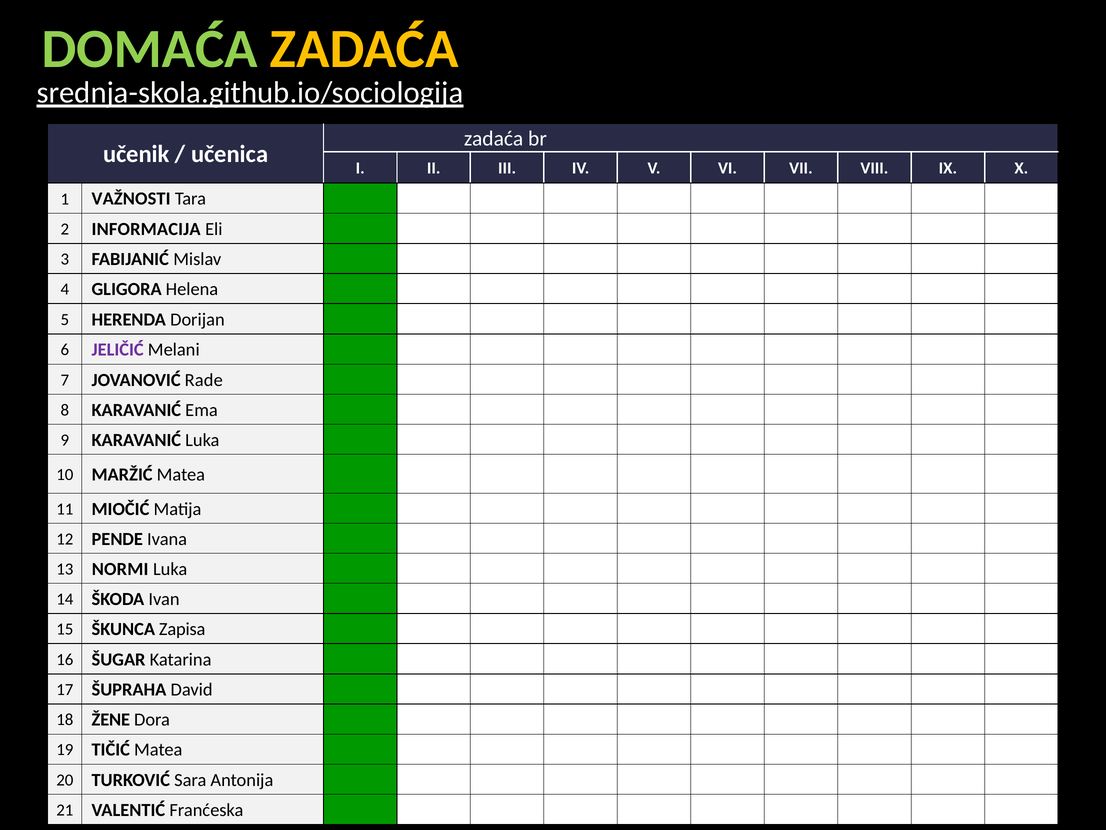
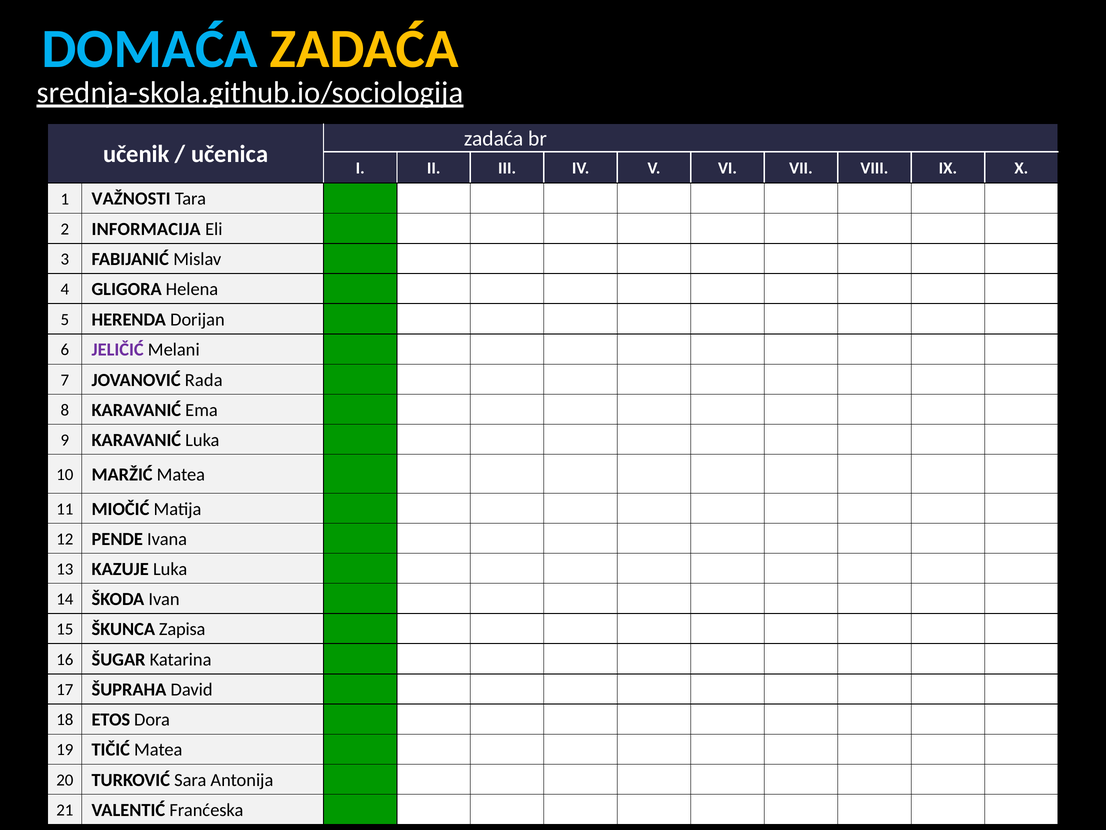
DOMAĆA colour: light green -> light blue (150, 49)
Rade: Rade -> Rada (204, 380)
NORMI: NORMI -> KAZUJE (120, 569)
ŽENE: ŽENE -> ETOS (111, 719)
